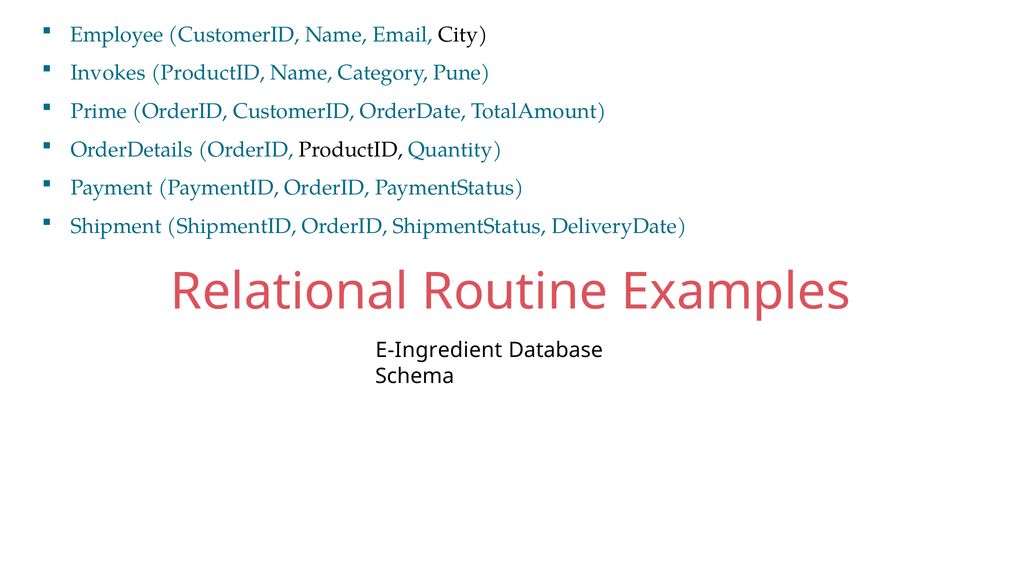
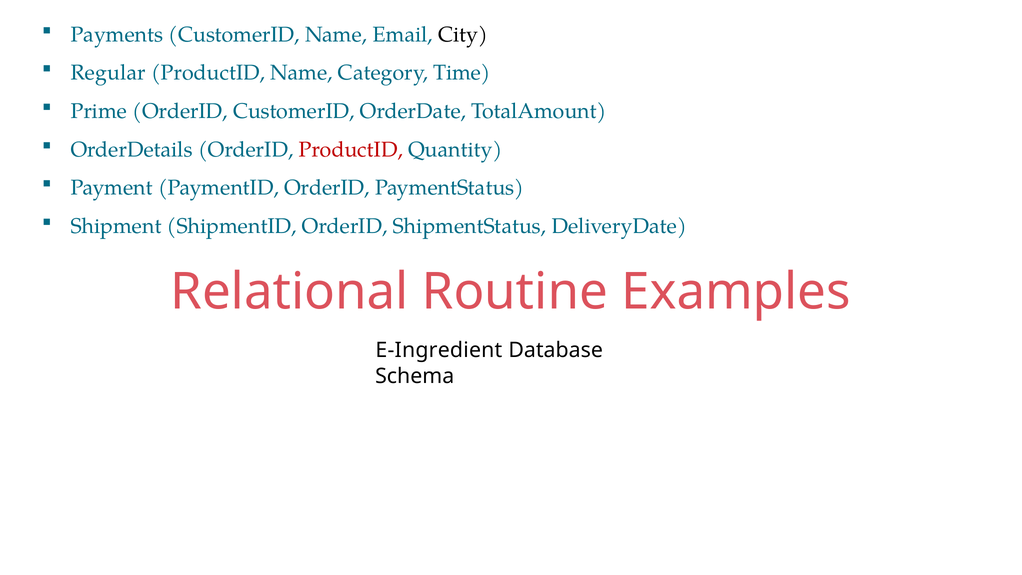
Employee: Employee -> Payments (117, 35)
Invokes: Invokes -> Regular (108, 73)
Pune: Pune -> Time (462, 73)
ProductID colour: black -> red (351, 149)
